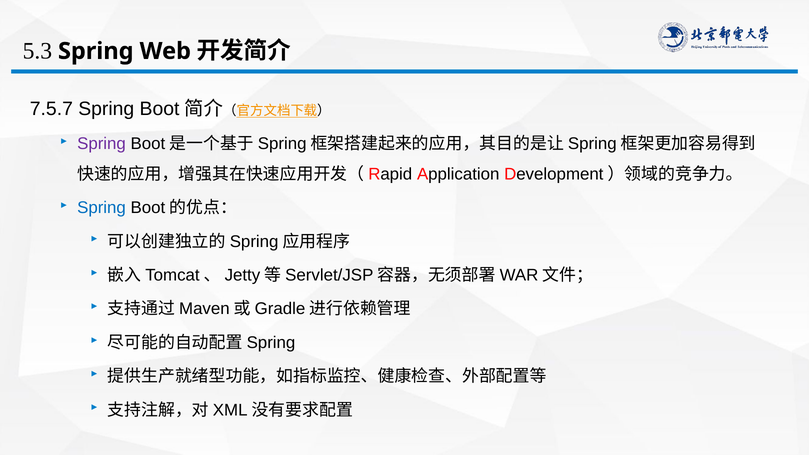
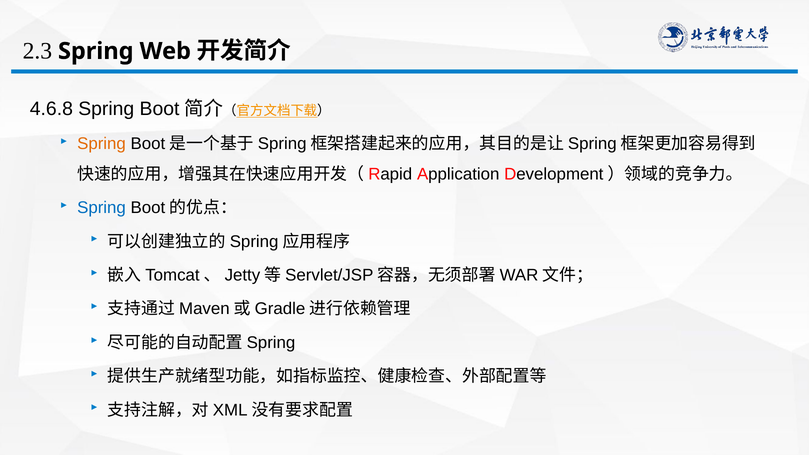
5.3: 5.3 -> 2.3 (37, 51)
7.5.7: 7.5.7 -> 4.6.8 (51, 109)
Spring colour: purple -> orange (102, 144)
